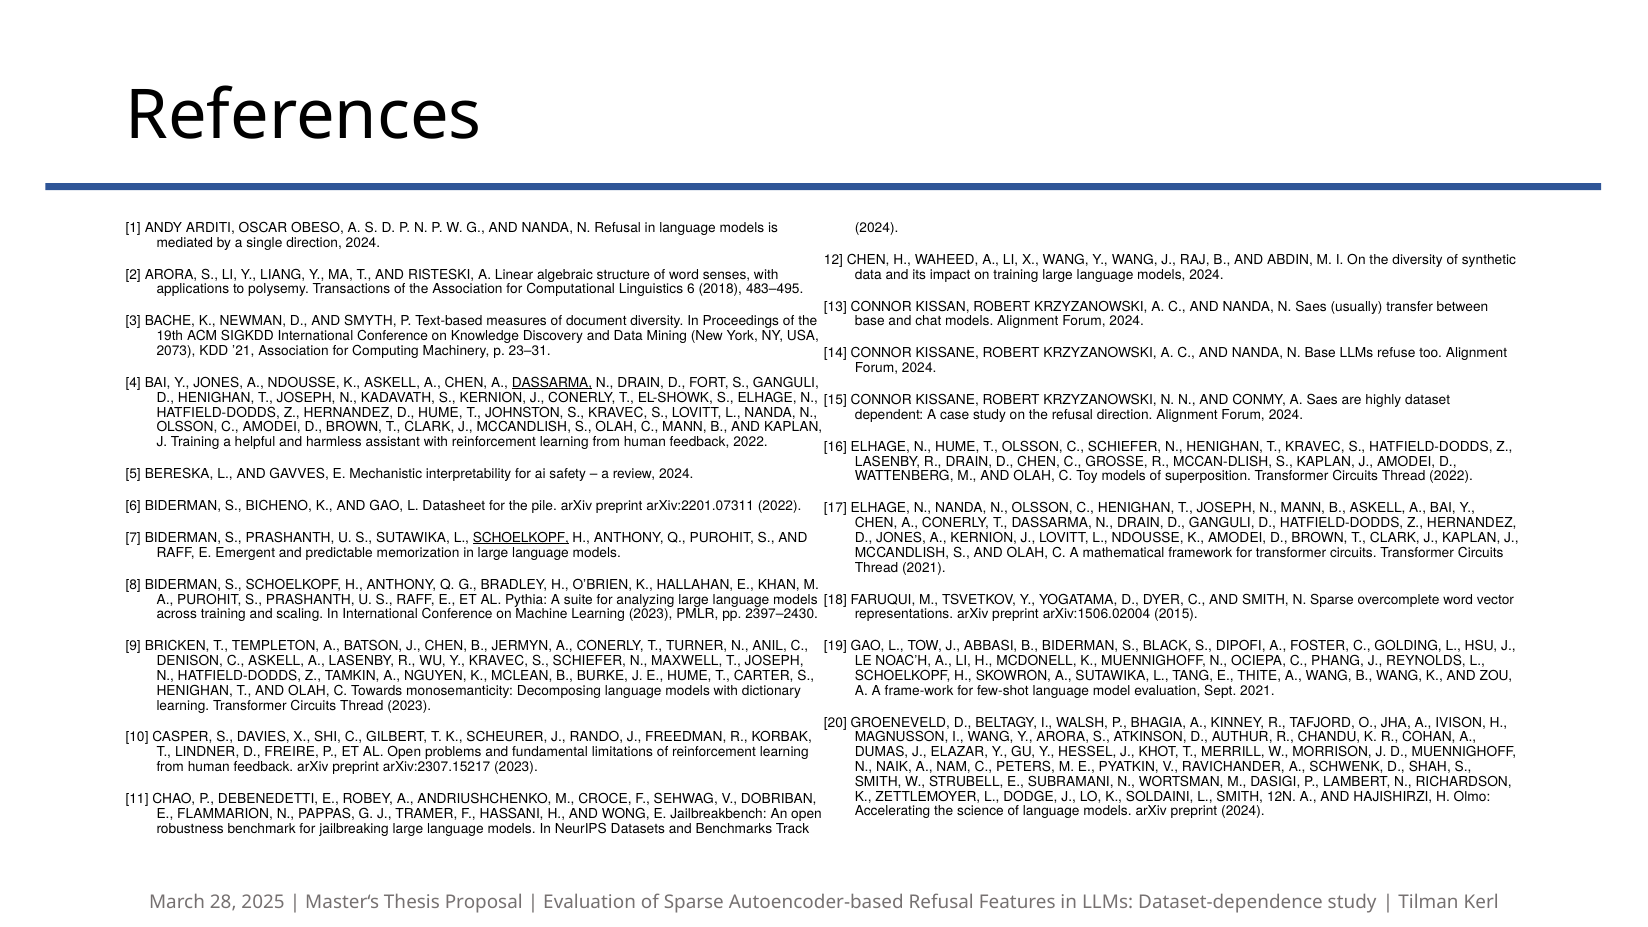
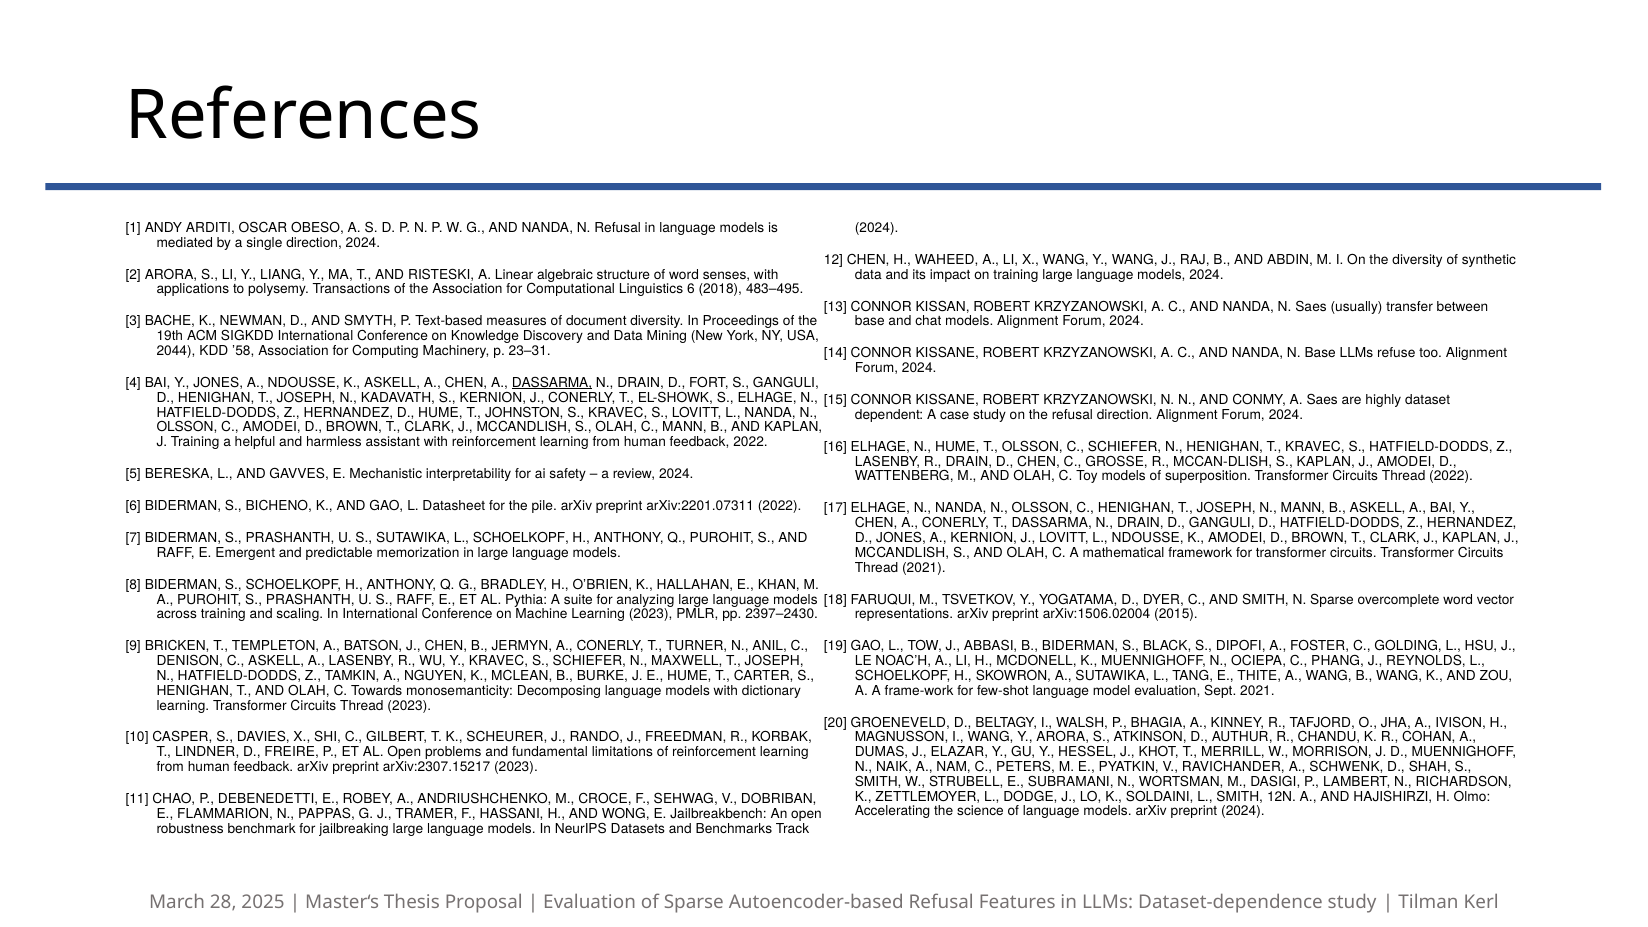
2073: 2073 -> 2044 (176, 351)
’21: ’21 -> ’58 (243, 351)
SCHOELKOPF underline: present -> none (521, 538)
